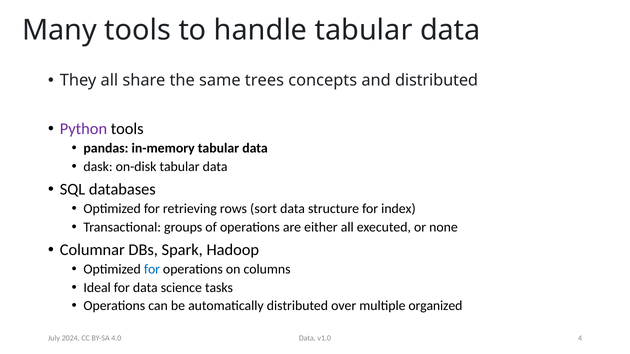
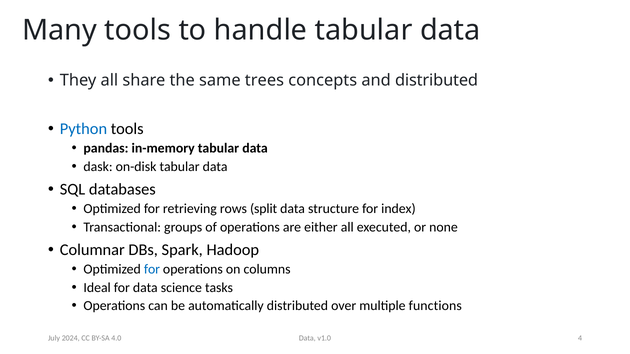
Python colour: purple -> blue (83, 129)
sort: sort -> split (264, 209)
organized: organized -> functions (435, 306)
